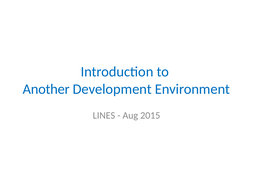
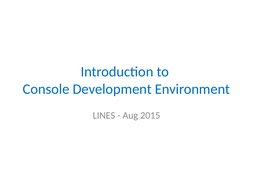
Another: Another -> Console (46, 89)
